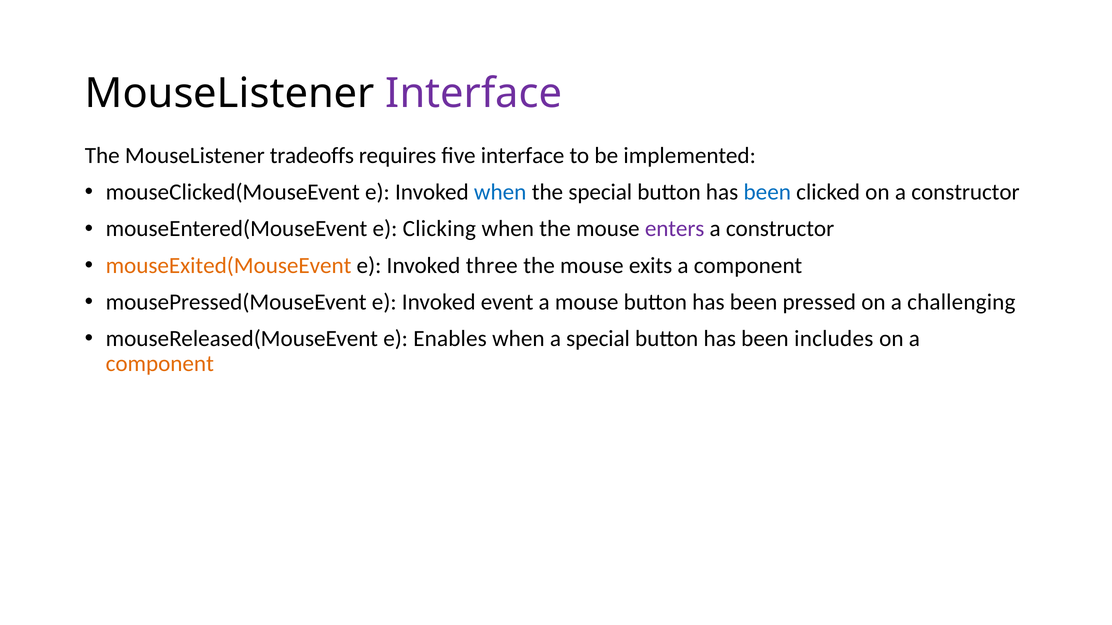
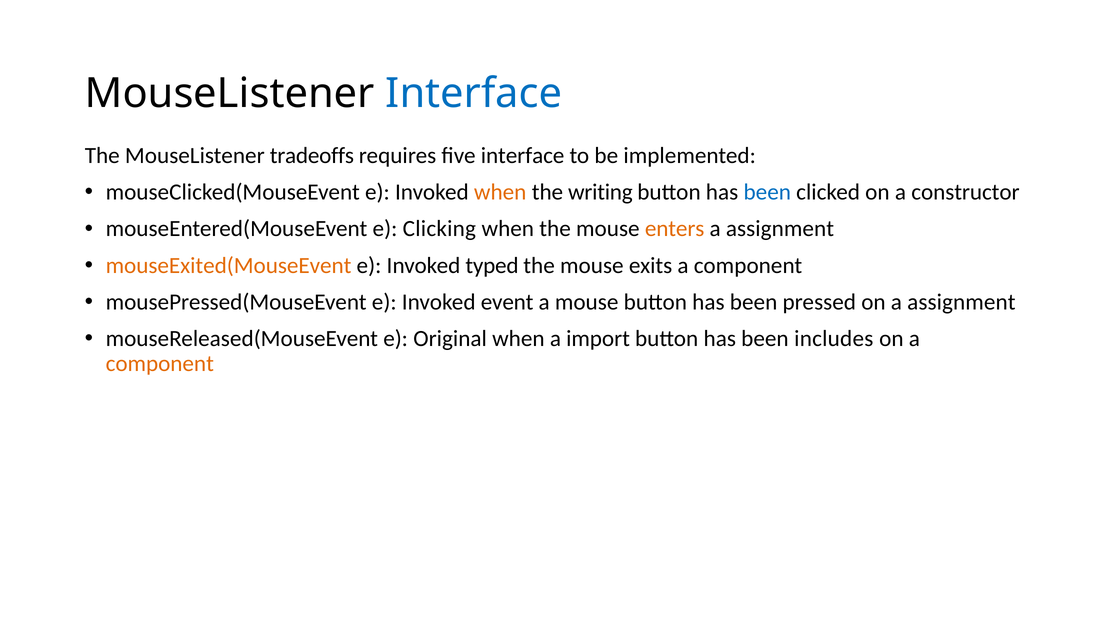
Interface colour: purple -> blue (474, 93)
when colour: blue -> orange (500, 192)
the special: special -> writing (600, 192)
enters colour: purple -> orange (675, 229)
constructor: constructor -> assignment (780, 229)
three: three -> typed (492, 266)
on a challenging: challenging -> assignment (961, 302)
Enables: Enables -> Original (450, 339)
a special: special -> import (598, 339)
